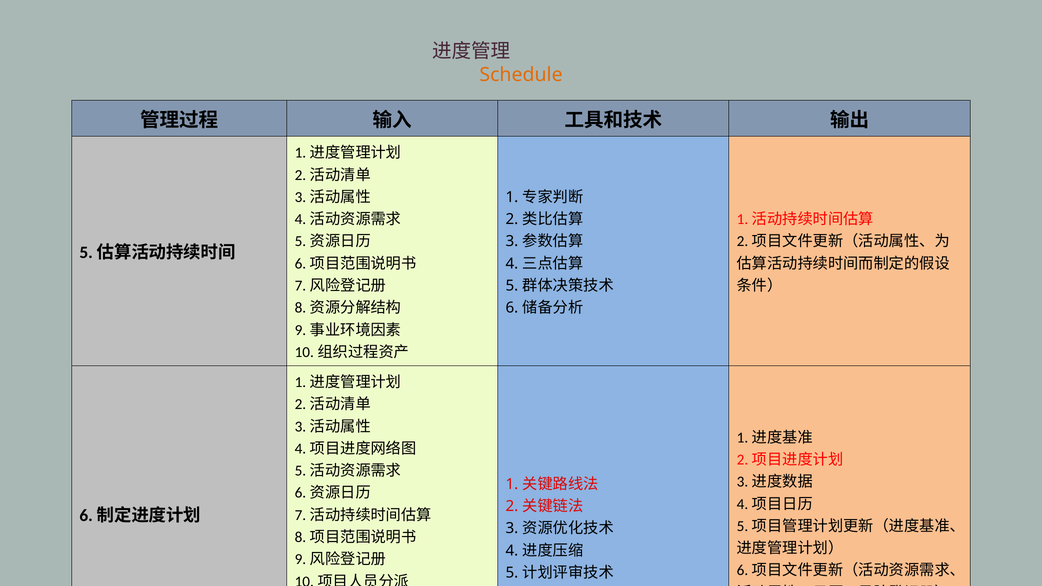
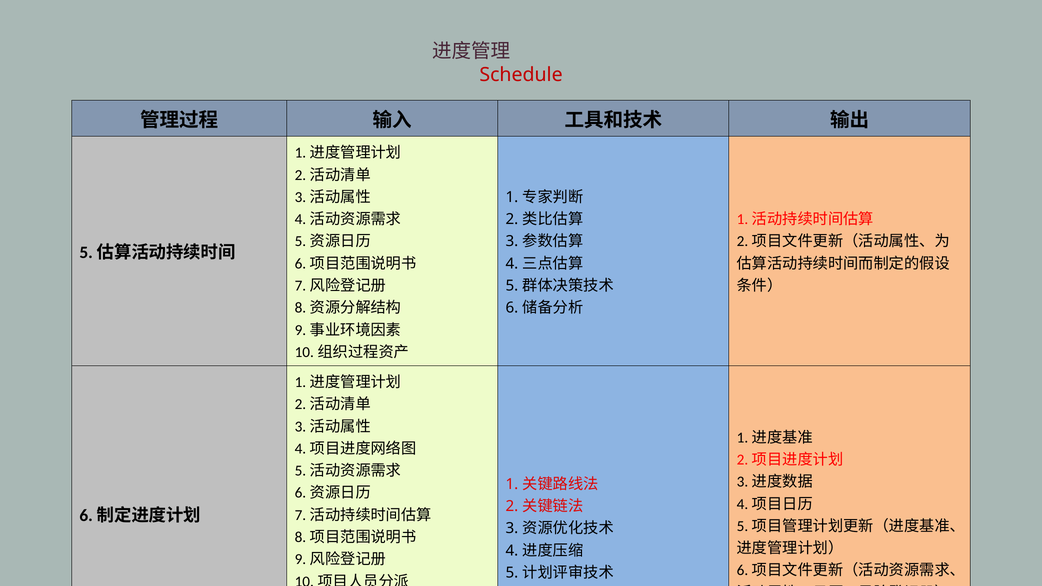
Schedule colour: orange -> red (521, 75)
